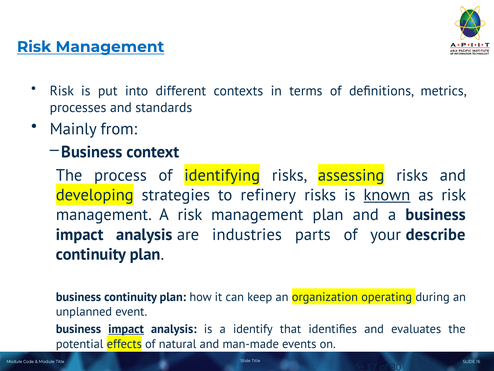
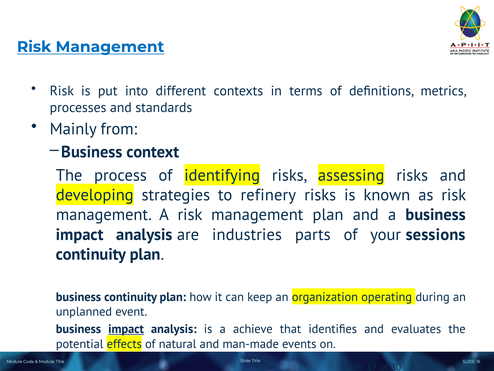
known underline: present -> none (387, 195)
describe: describe -> sessions (436, 234)
identify: identify -> achieve (253, 329)
